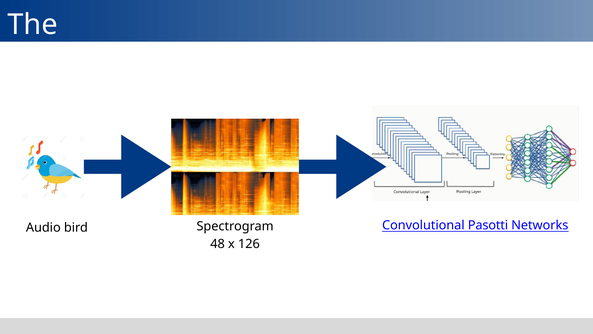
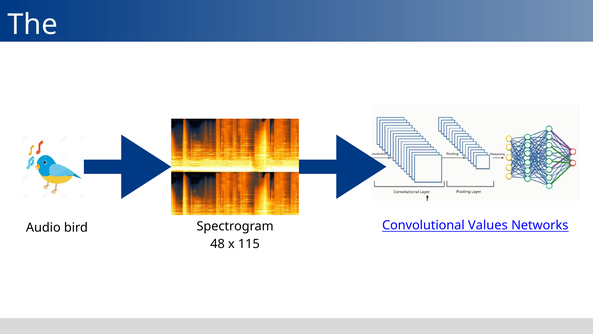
Pasotti: Pasotti -> Values (488, 225)
126: 126 -> 115 (249, 244)
